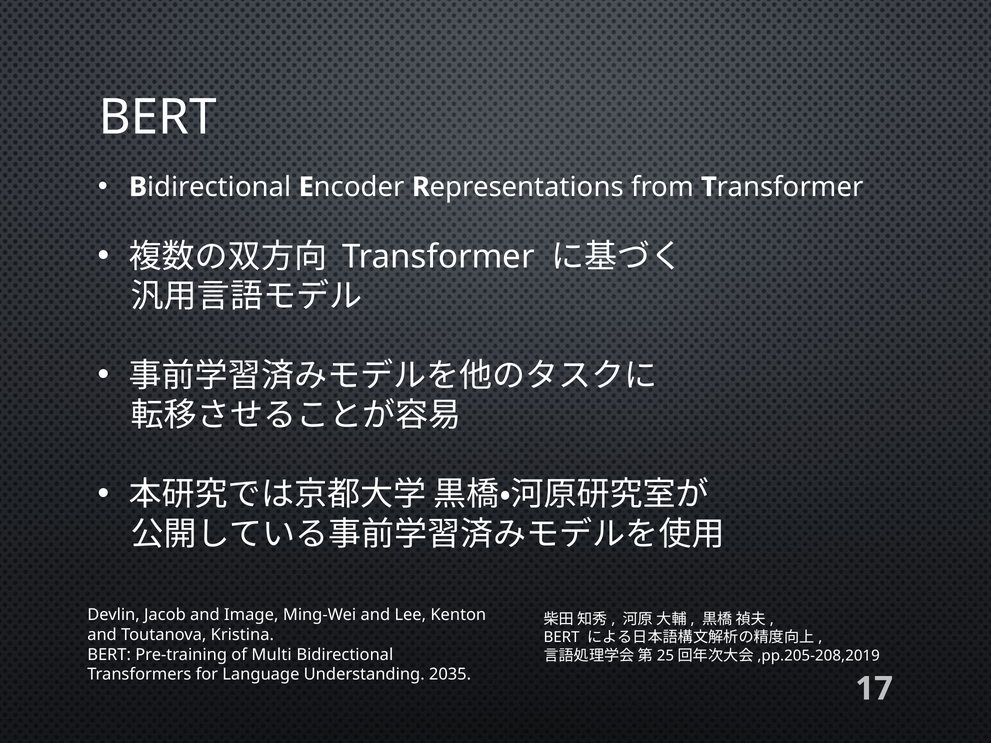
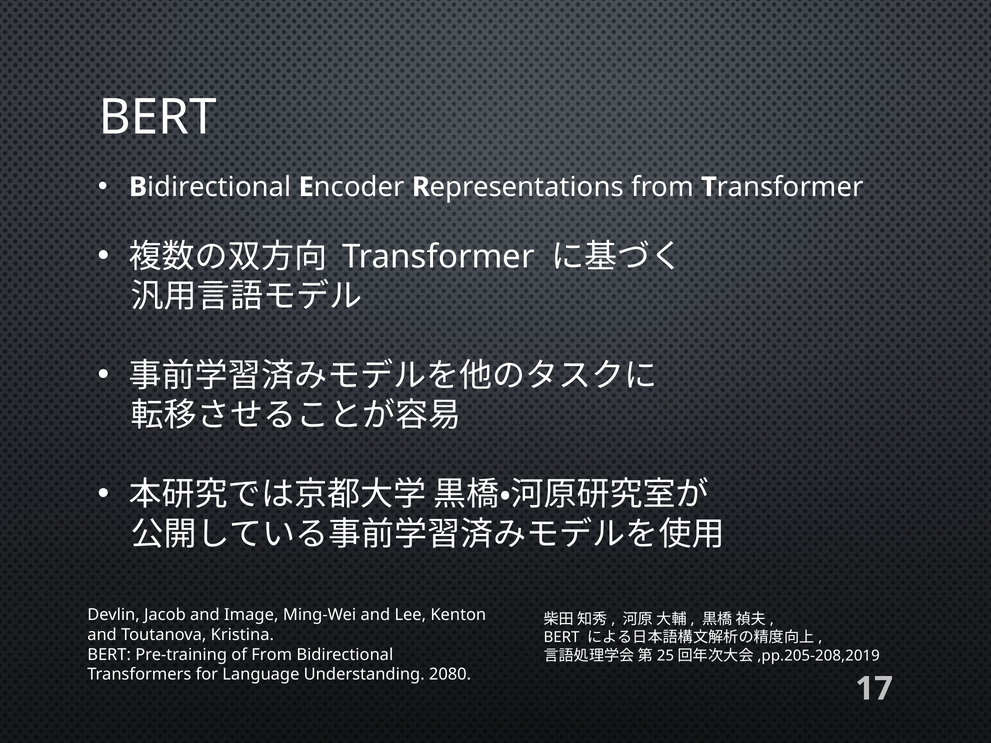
of Multi: Multi -> From (272, 655)
2035: 2035 -> 2080 (450, 675)
